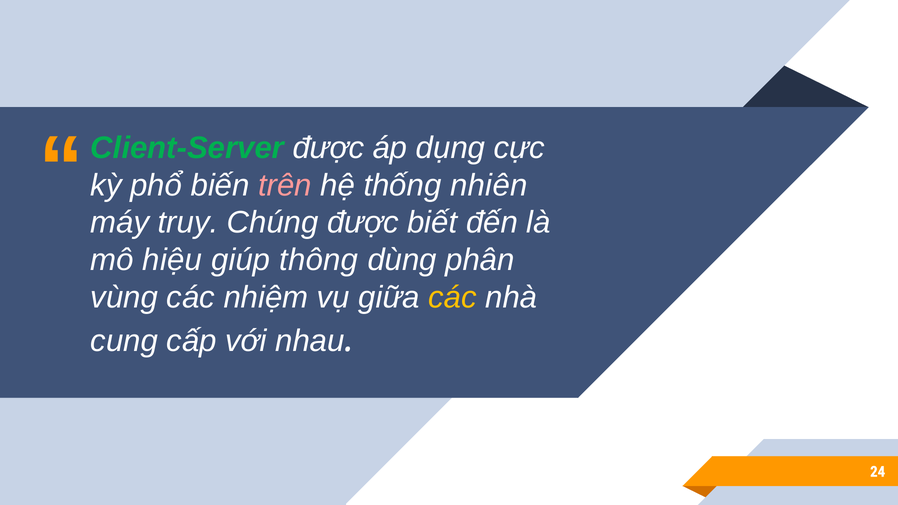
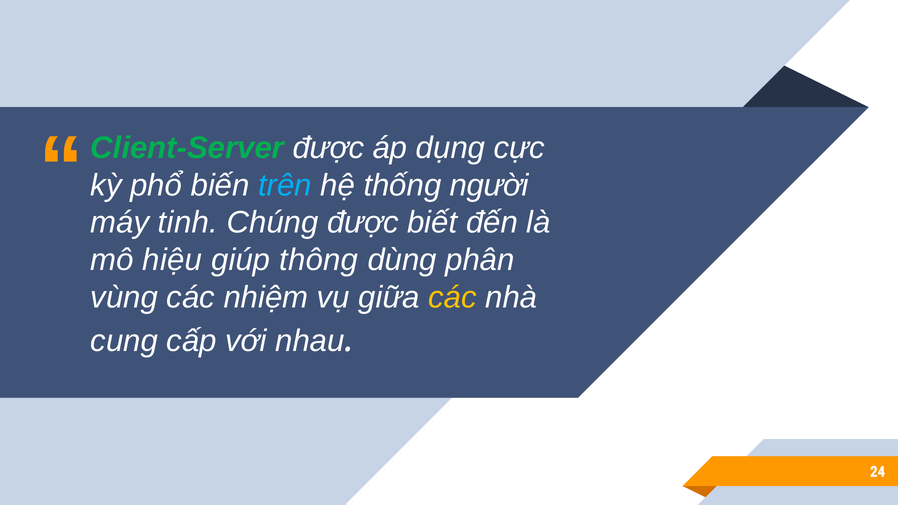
trên colour: pink -> light blue (285, 185)
nhiên: nhiên -> người (489, 185)
truy: truy -> tinh (188, 223)
